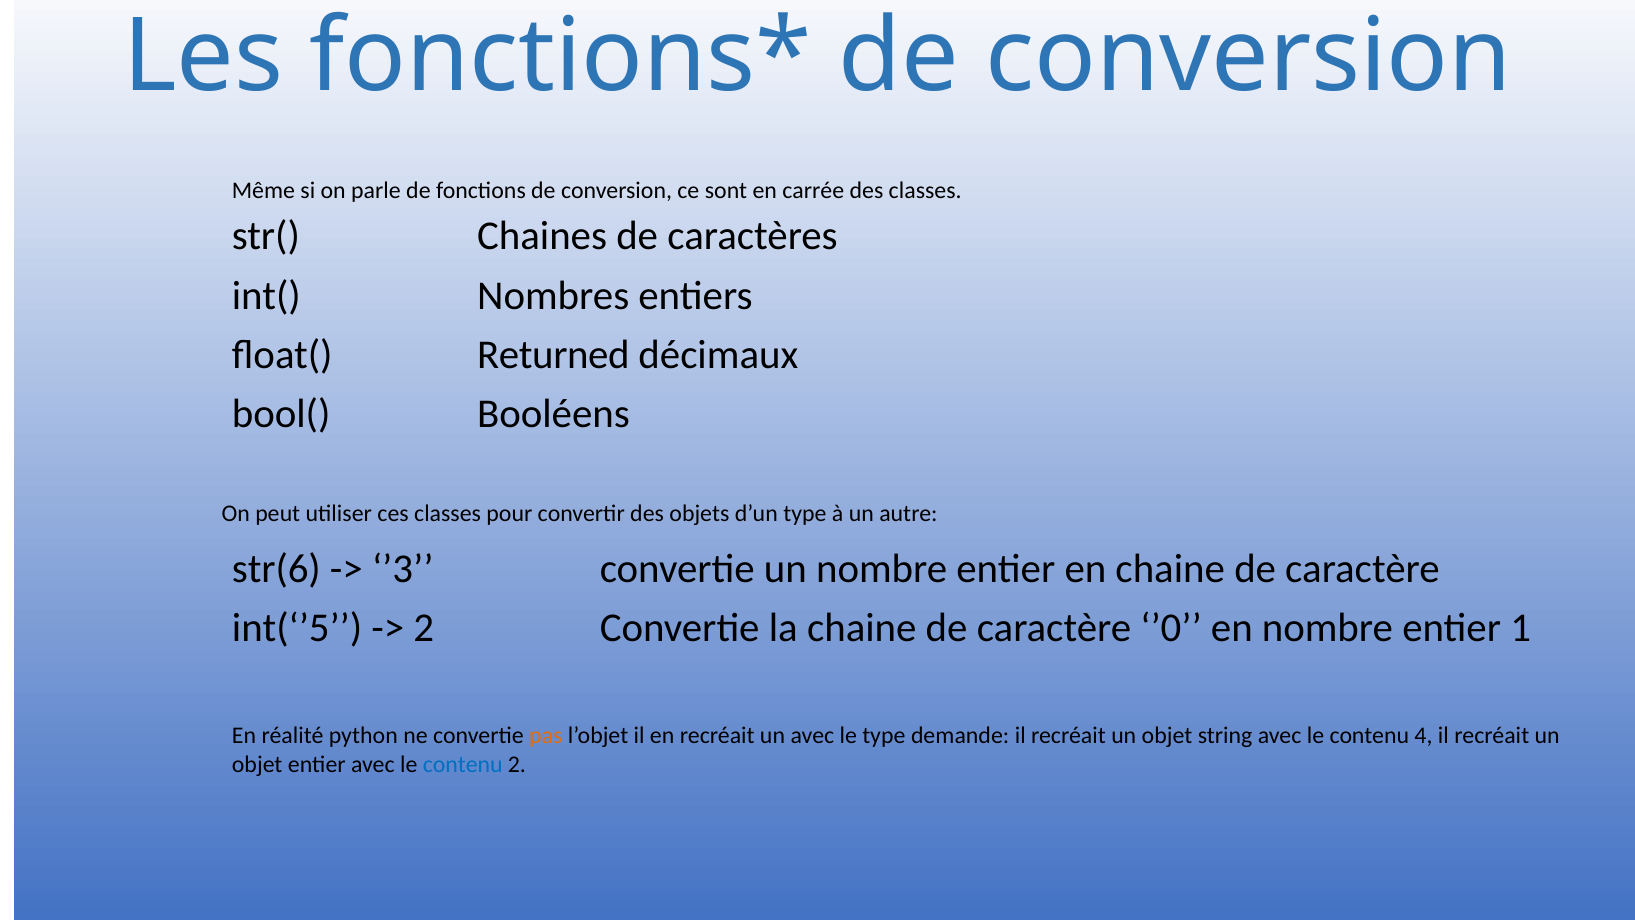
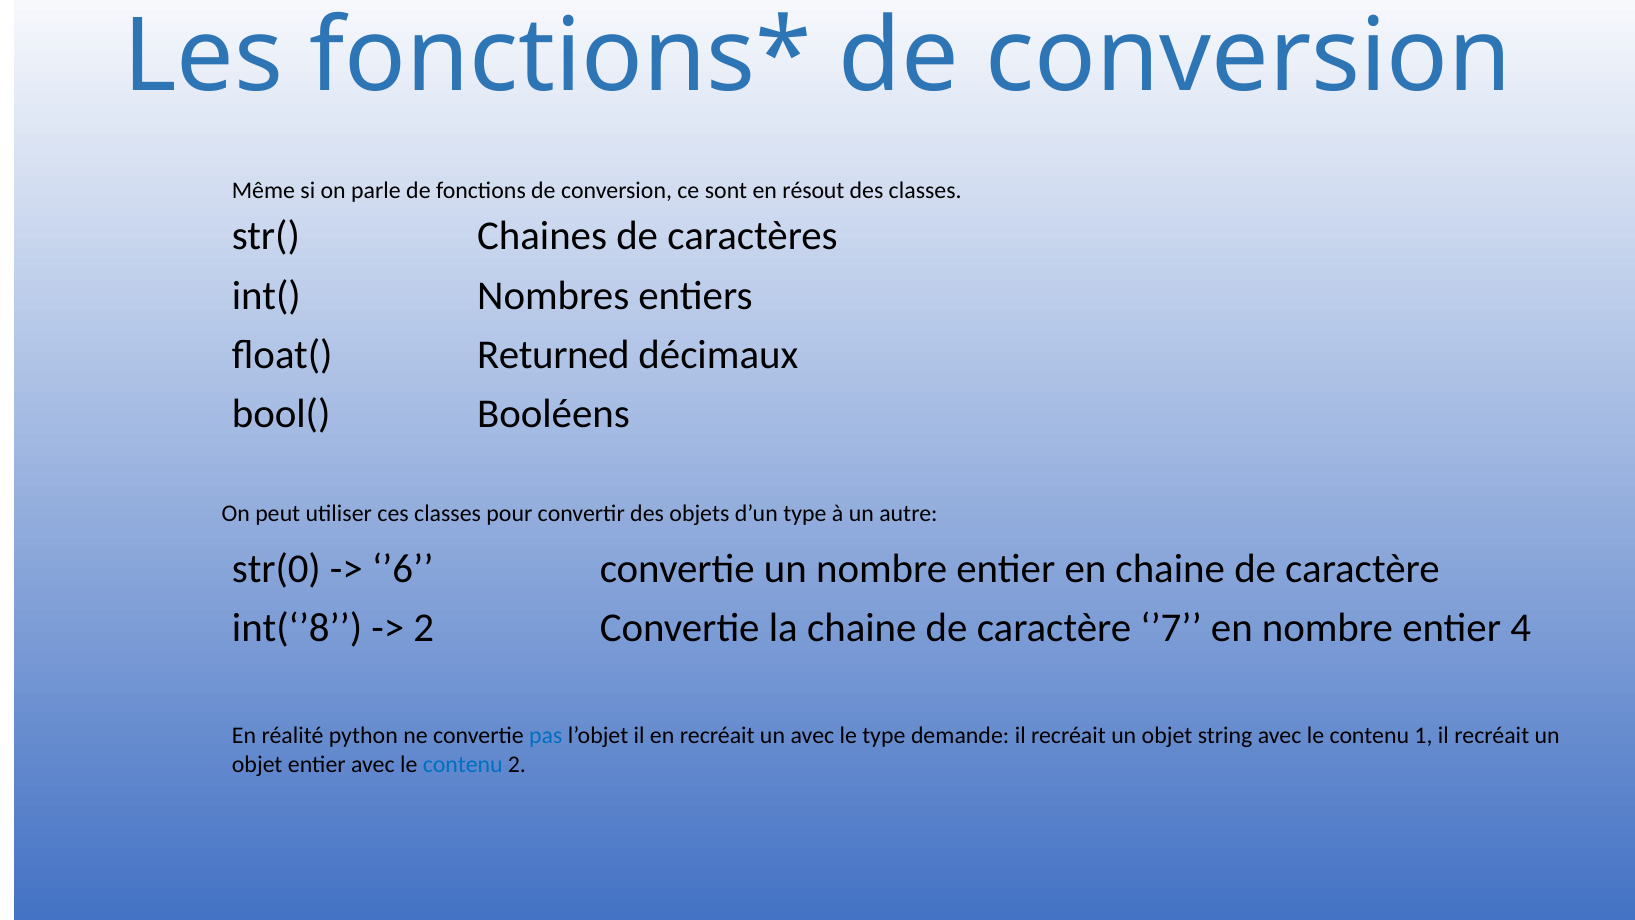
carrée: carrée -> résout (813, 190)
str(6: str(6 -> str(0 (276, 569)
’3: ’3 -> ’6 (403, 569)
int(‘’5: int(‘’5 -> int(‘’8 (297, 628)
’0: ’0 -> ’7 (1171, 628)
1: 1 -> 4 (1521, 628)
pas colour: orange -> blue (546, 735)
4: 4 -> 1 (1424, 735)
